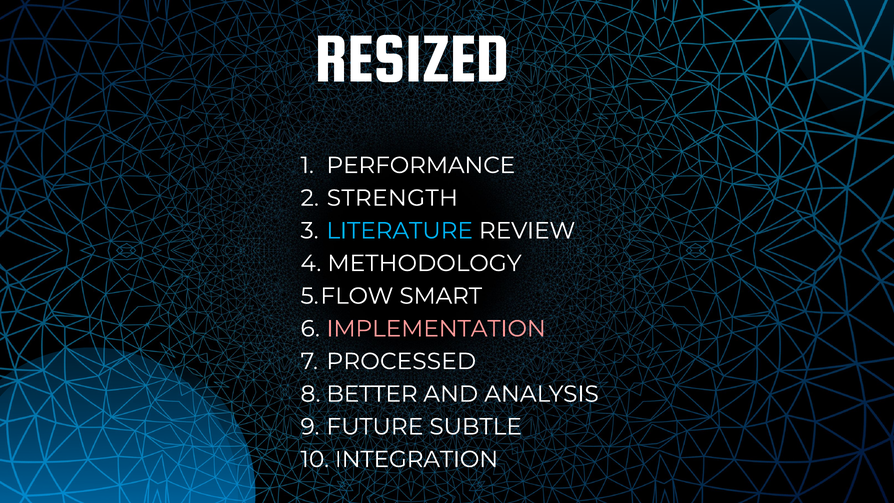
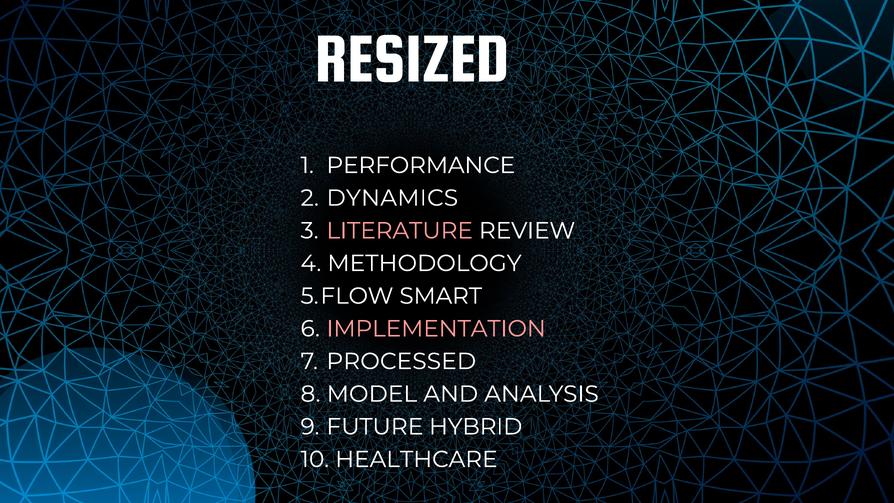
STRENGTH: STRENGTH -> DYNAMICS (392, 198)
LITERATURE colour: light blue -> pink (400, 231)
BETTER: BETTER -> MODEL (372, 394)
SUBTLE: SUBTLE -> HYBRID (476, 427)
INTEGRATION: INTEGRATION -> HEALTHCARE (416, 459)
